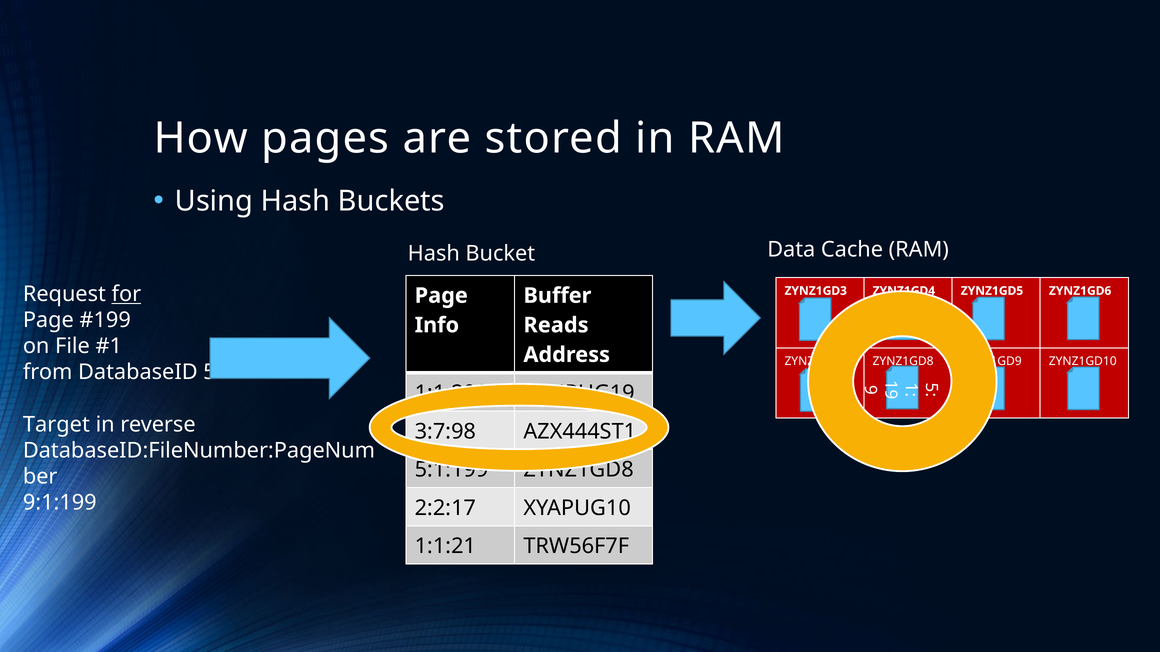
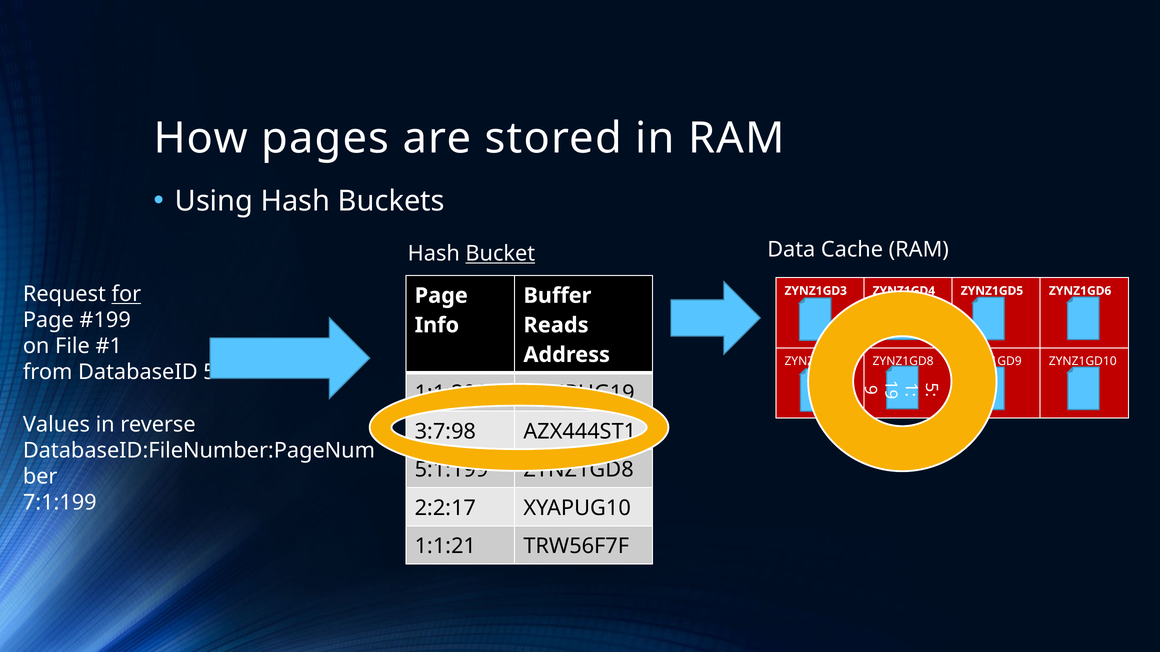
Bucket underline: none -> present (500, 254)
Target: Target -> Values (56, 425)
9:1:199: 9:1:199 -> 7:1:199 (60, 503)
